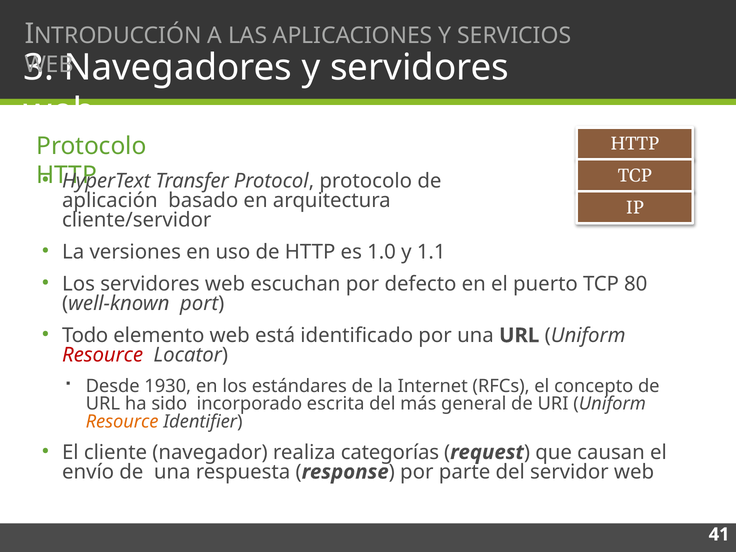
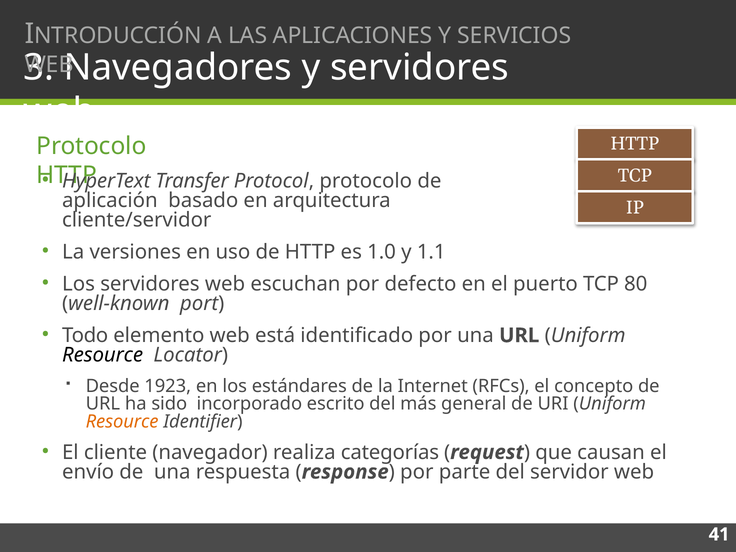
Resource colour: red -> black (103, 355)
1930: 1930 -> 1923 (168, 386)
escrita: escrita -> escrito (336, 404)
